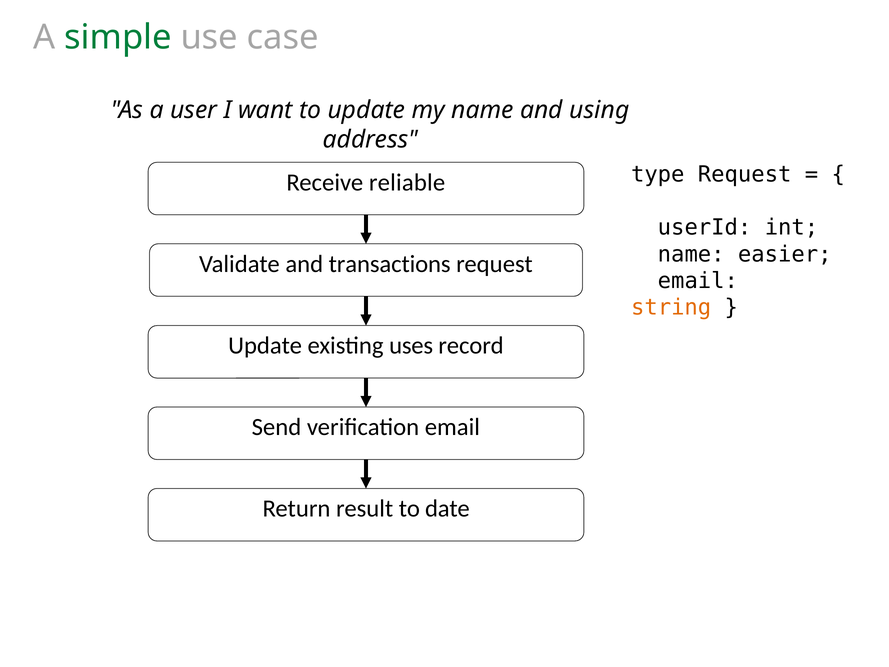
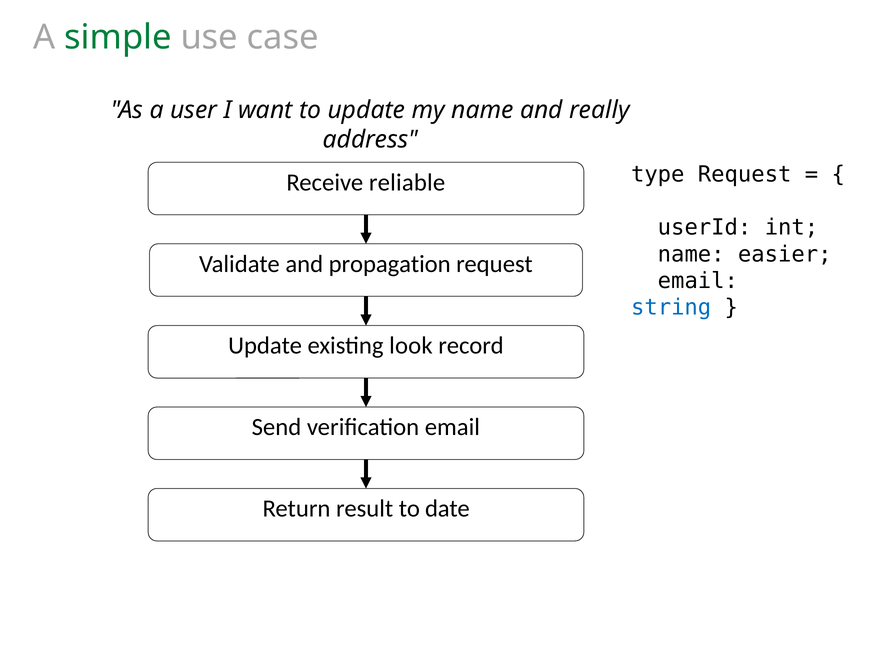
using: using -> really (599, 110)
transactions: transactions -> propagation (390, 264)
string colour: orange -> blue (671, 307)
uses: uses -> look (411, 346)
